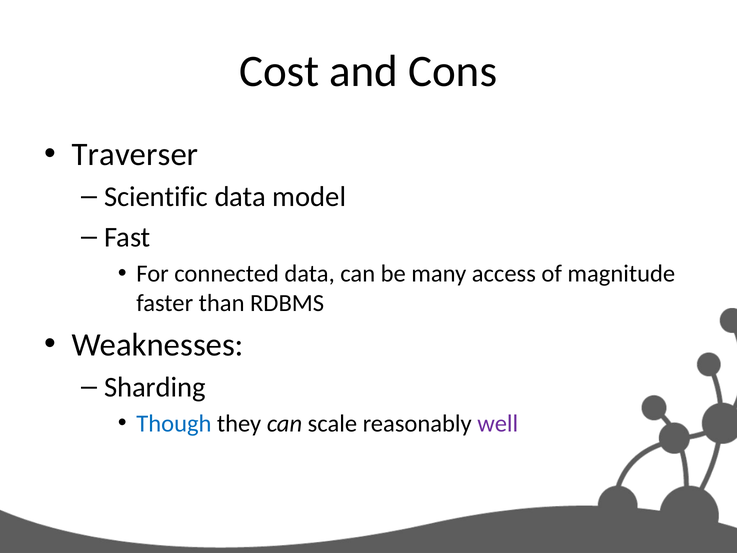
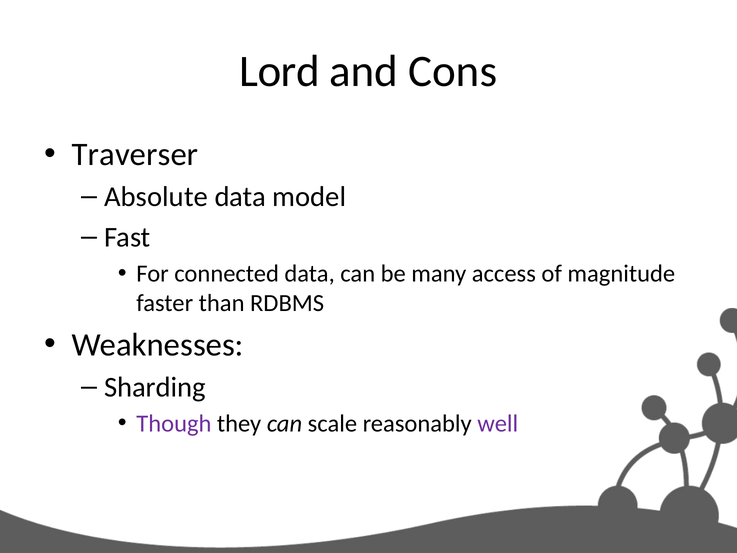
Cost: Cost -> Lord (279, 71)
Scientific: Scientific -> Absolute (156, 197)
Though colour: blue -> purple (174, 424)
